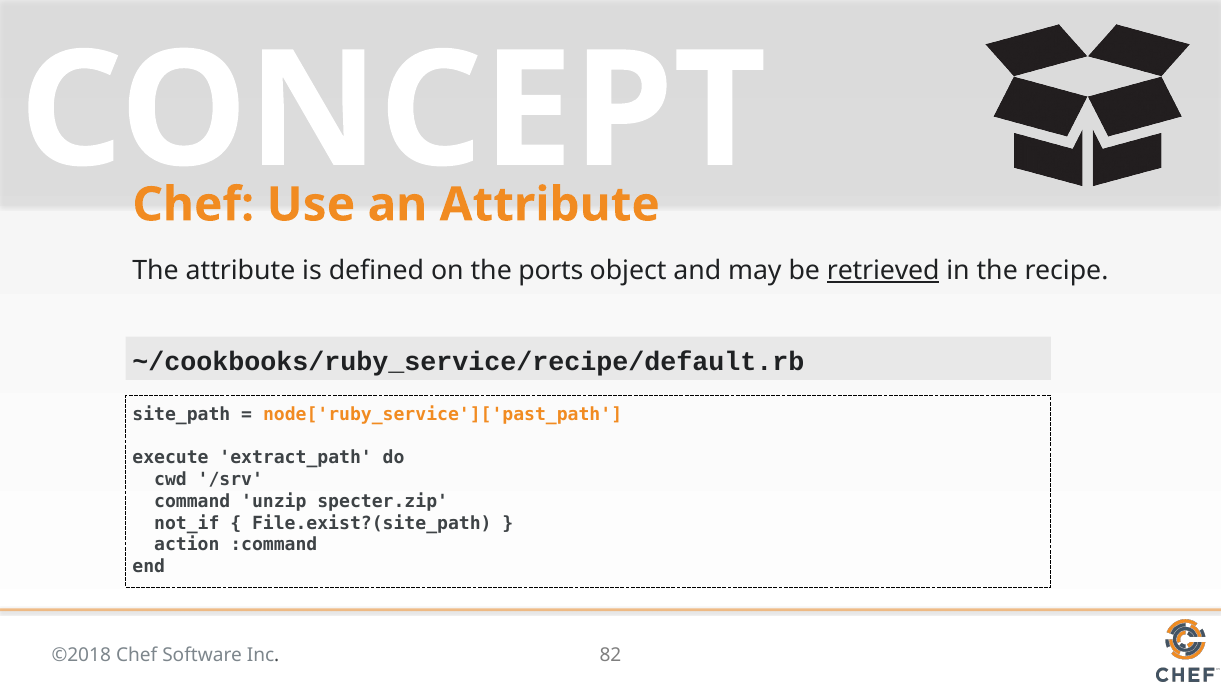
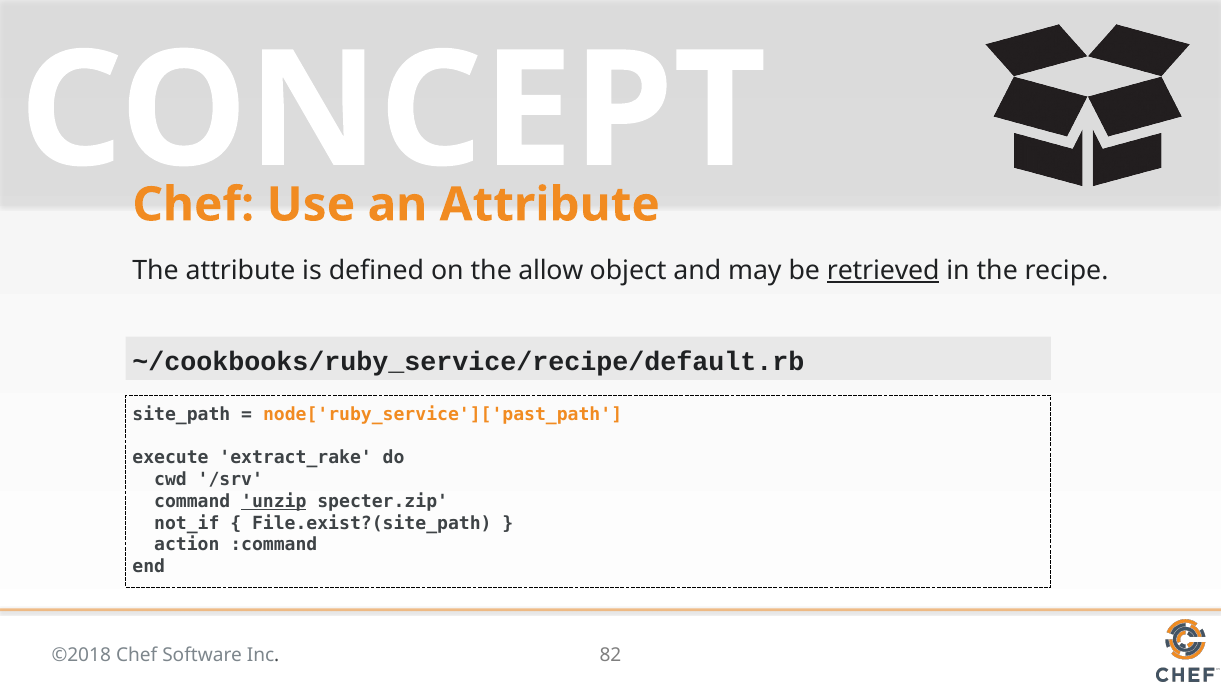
ports: ports -> allow (551, 271)
extract_path: extract_path -> extract_rake (296, 458)
unzip underline: none -> present (274, 501)
